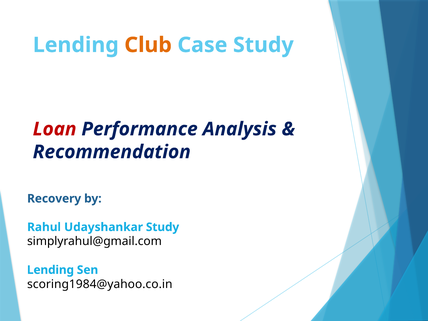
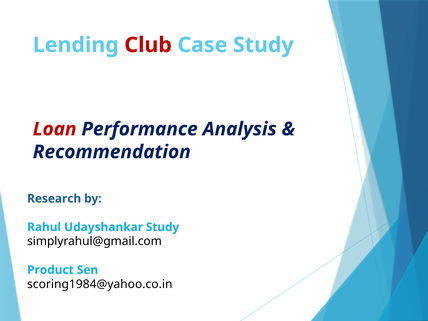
Club colour: orange -> red (148, 45)
Recovery: Recovery -> Research (54, 199)
Lending: Lending -> Product (50, 270)
